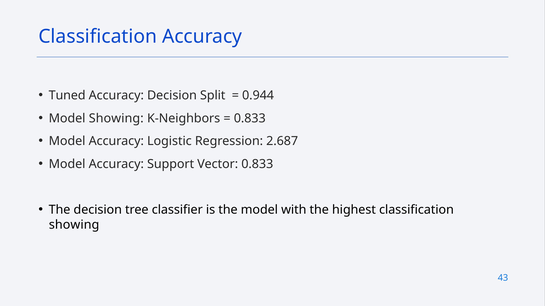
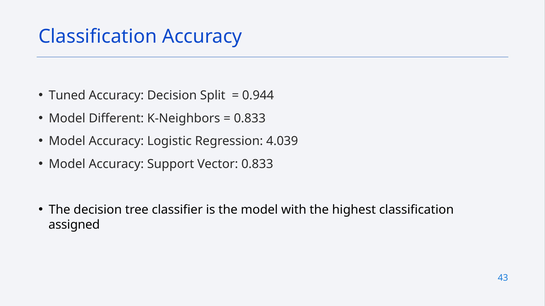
Model Showing: Showing -> Different (116, 118)
2.687: 2.687 -> 4.039 (282, 141)
showing: showing -> assigned (74, 225)
